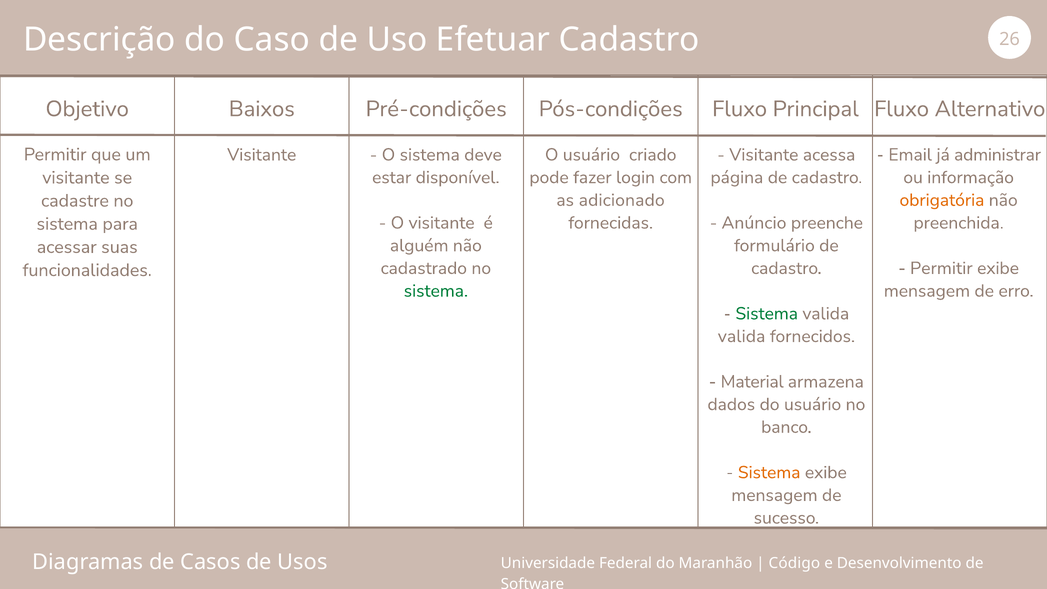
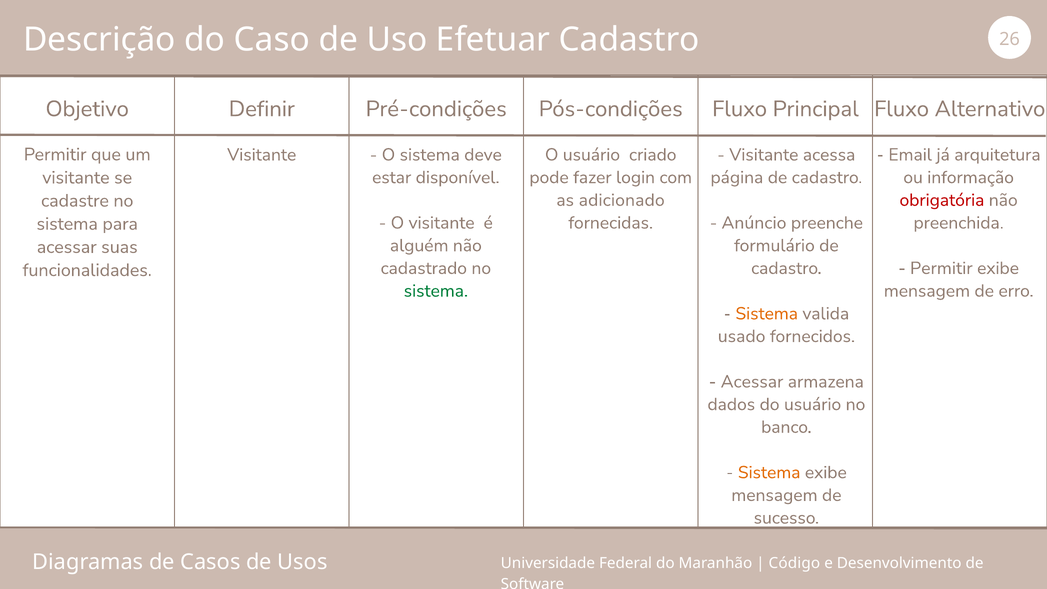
Baixos: Baixos -> Definir (262, 109)
administrar: administrar -> arquitetura (997, 155)
obrigatória colour: orange -> red (942, 200)
Sistema colour: green -> orange (767, 314)
valida: valida -> usado (742, 336)
Material: Material -> Acessar (752, 382)
